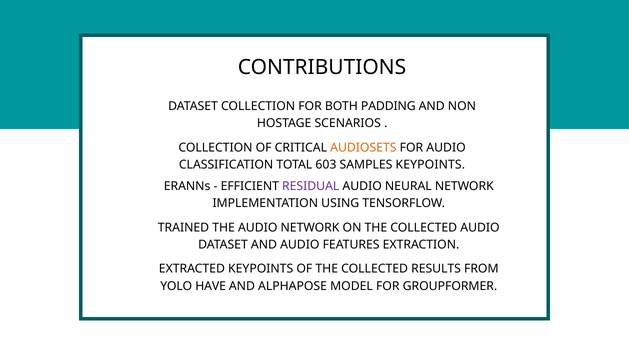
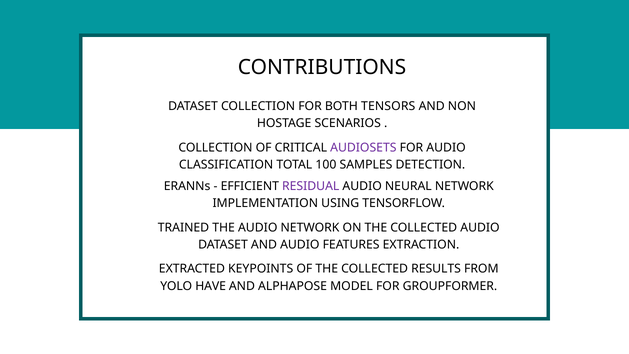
PADDING: PADDING -> TENSORS (388, 106)
AUDIOSETS colour: orange -> purple (363, 148)
603: 603 -> 100 (326, 165)
SAMPLES KEYPOINTS: KEYPOINTS -> DETECTION (430, 165)
